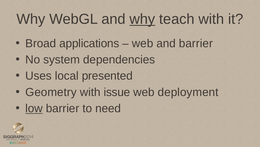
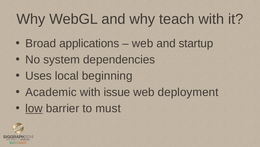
why underline: present -> none (142, 19)
and barrier: barrier -> startup (196, 43)
presented: presented -> beginning (107, 76)
Geometry: Geometry -> Academic (51, 92)
need: need -> must (108, 108)
